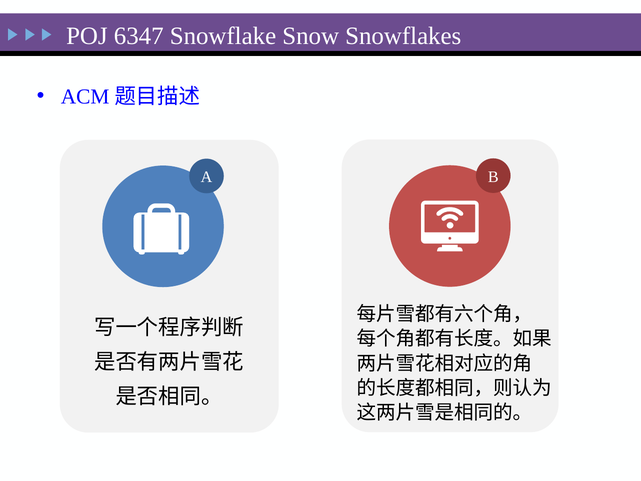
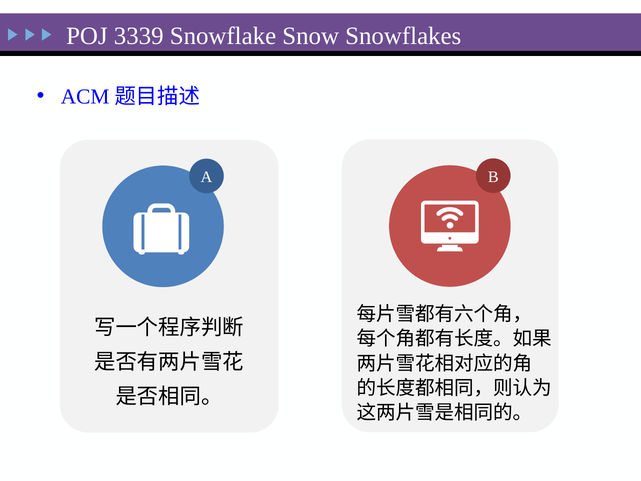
6347: 6347 -> 3339 (139, 36)
